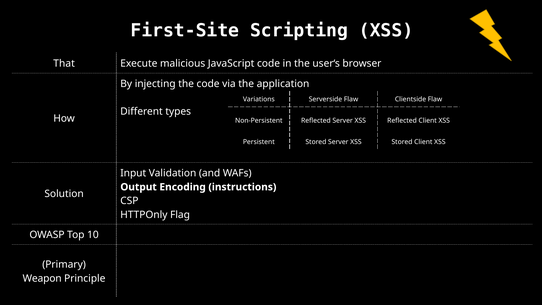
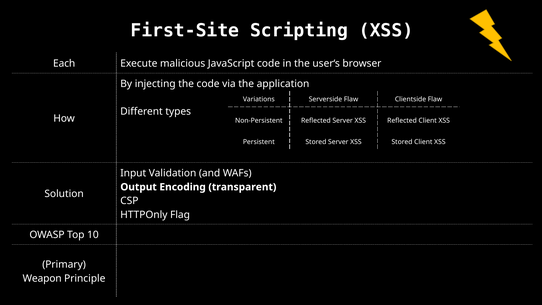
That: That -> Each (64, 63)
instructions: instructions -> transparent (242, 187)
